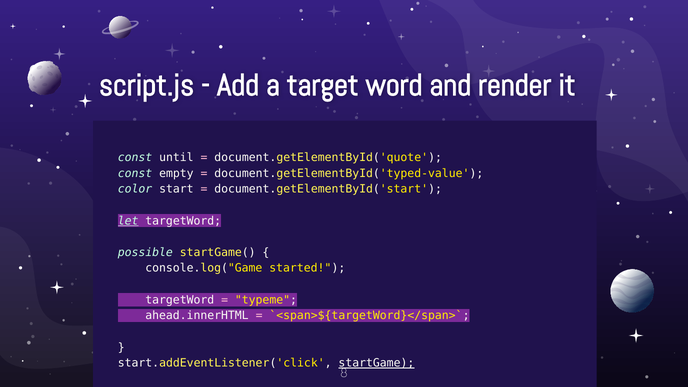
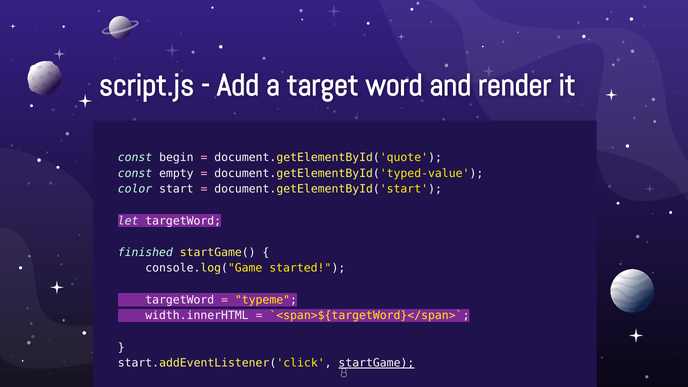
until: until -> begin (176, 157)
let underline: present -> none (128, 221)
possible: possible -> finished (145, 252)
ahead.innerHTML: ahead.innerHTML -> width.innerHTML (197, 316)
